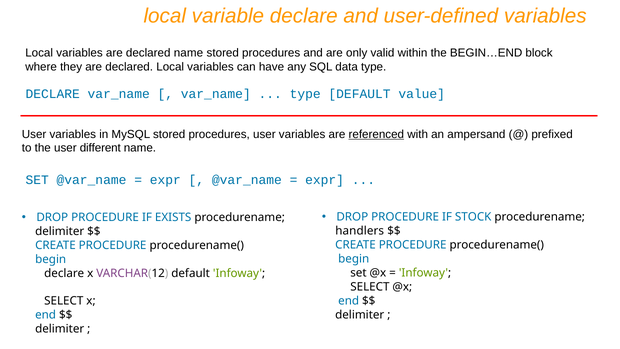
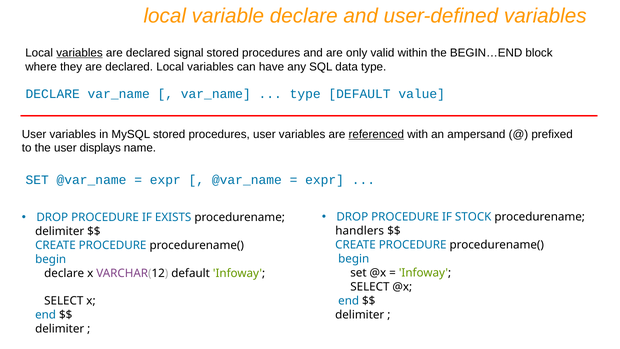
variables underline: none -> present (79, 53)
declared name: name -> signal (189, 53)
different: different -> displays (100, 148)
